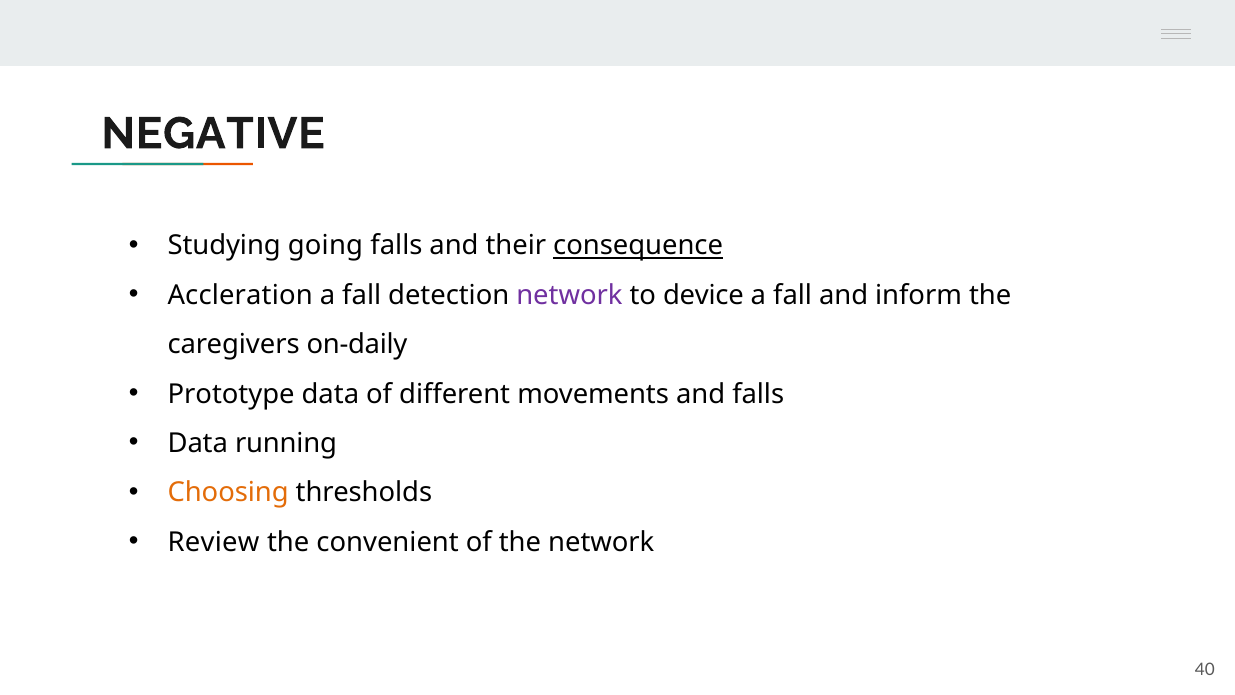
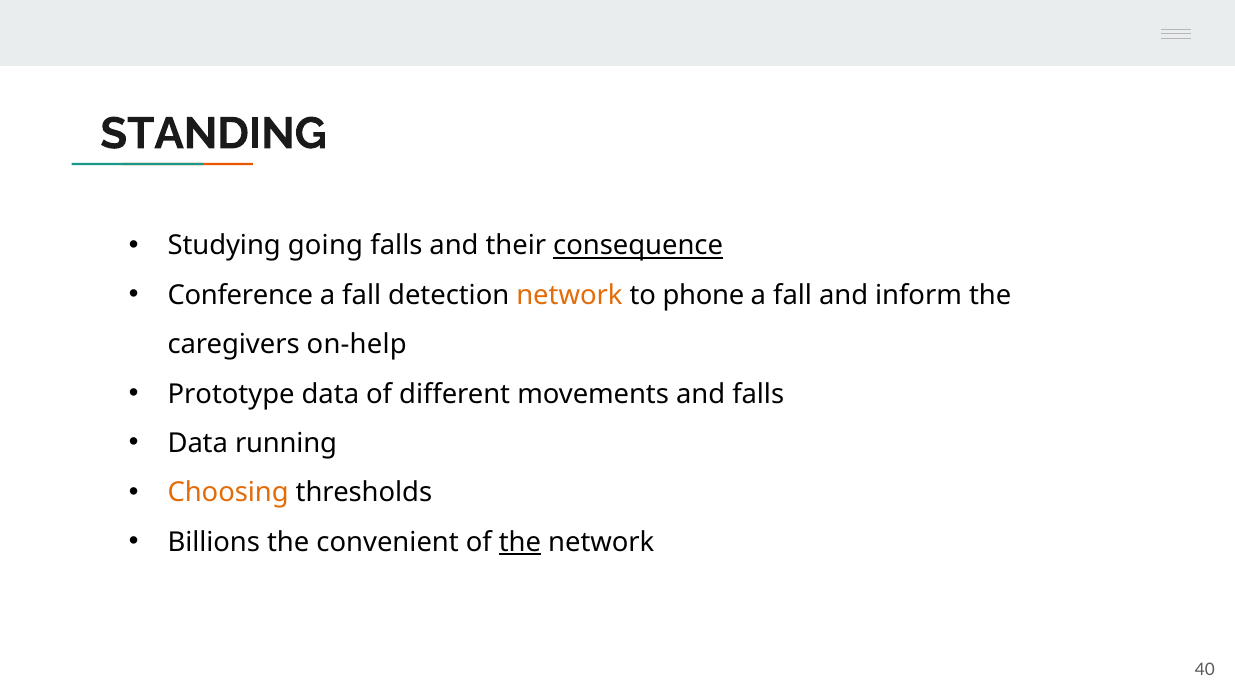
NEGATIVE: NEGATIVE -> STANDING (213, 134)
Accleration: Accleration -> Conference (240, 295)
network colour: purple -> orange (569, 295)
device: device -> phone (703, 295)
on-daily: on-daily -> on-help (357, 344)
Review: Review -> Billions (214, 542)
the underline: none -> present (520, 542)
